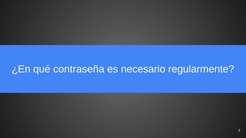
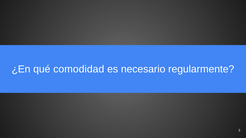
contraseña: contraseña -> comodidad (79, 69)
